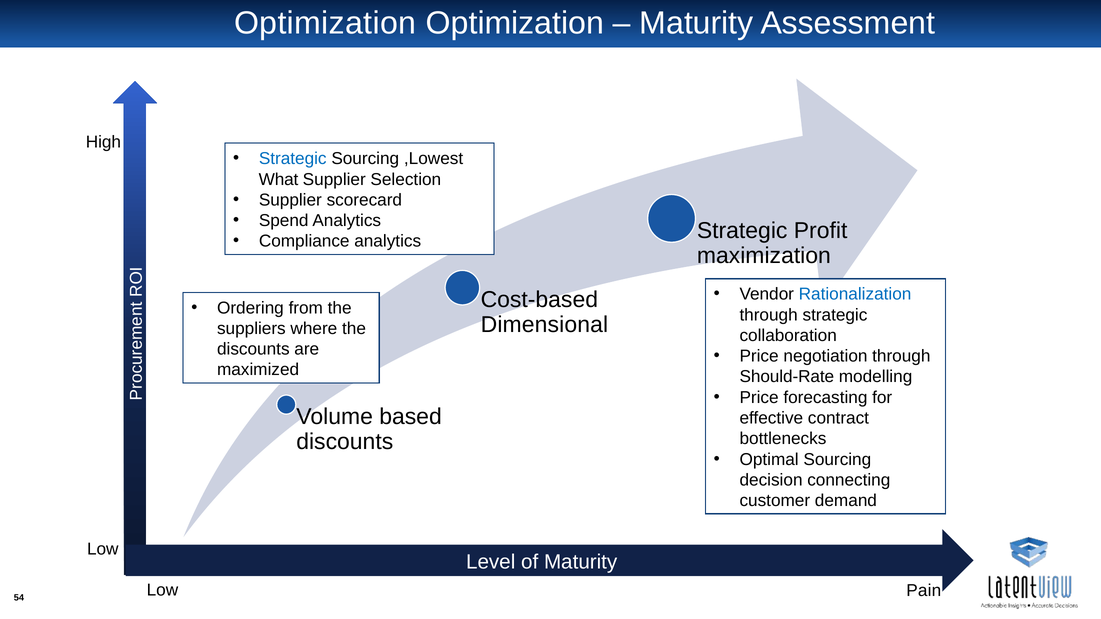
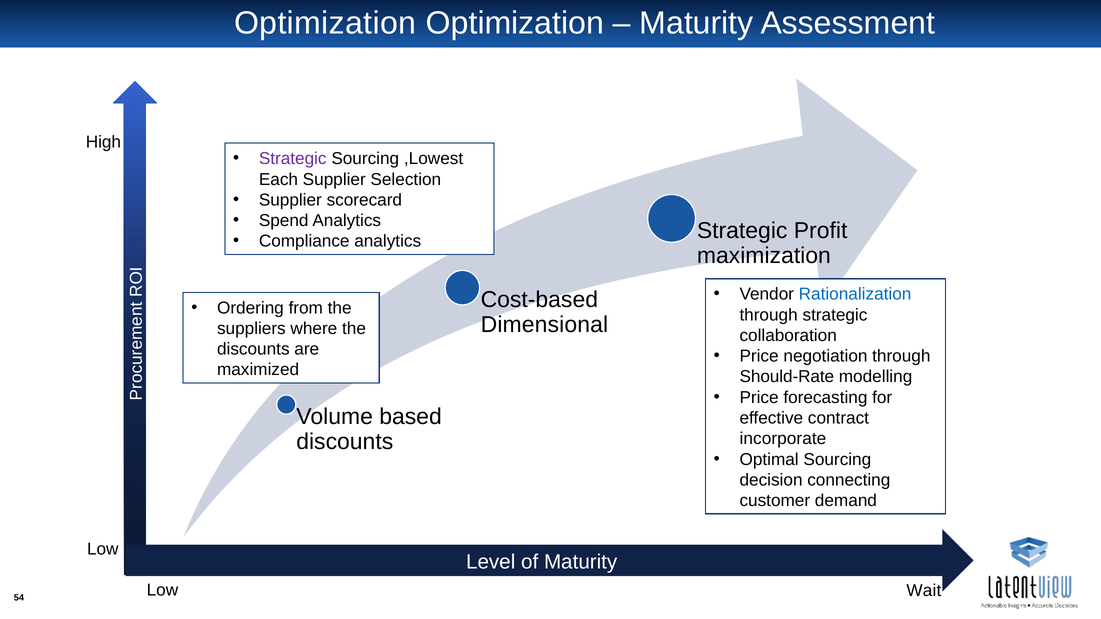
Strategic colour: blue -> purple (293, 159)
What: What -> Each (278, 179)
bottlenecks: bottlenecks -> incorporate (783, 439)
Pain: Pain -> Wait (924, 591)
